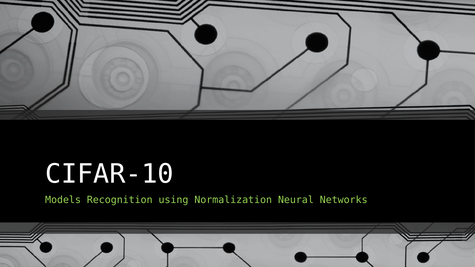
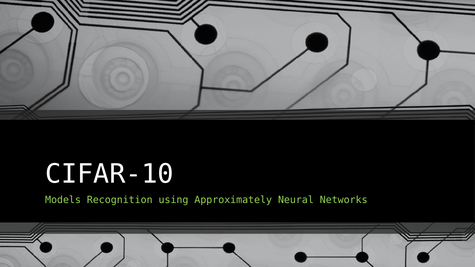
Normalization: Normalization -> Approximately (233, 200)
